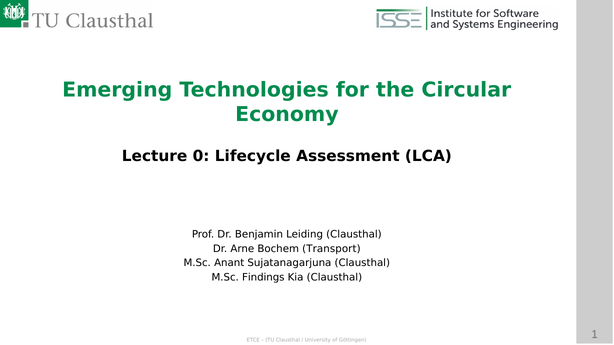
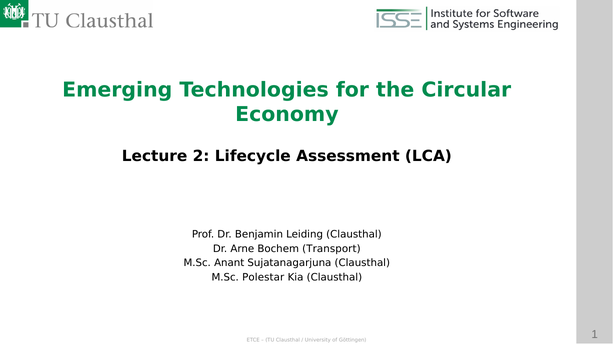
0: 0 -> 2 (201, 156)
Findings: Findings -> Polestar (263, 278)
